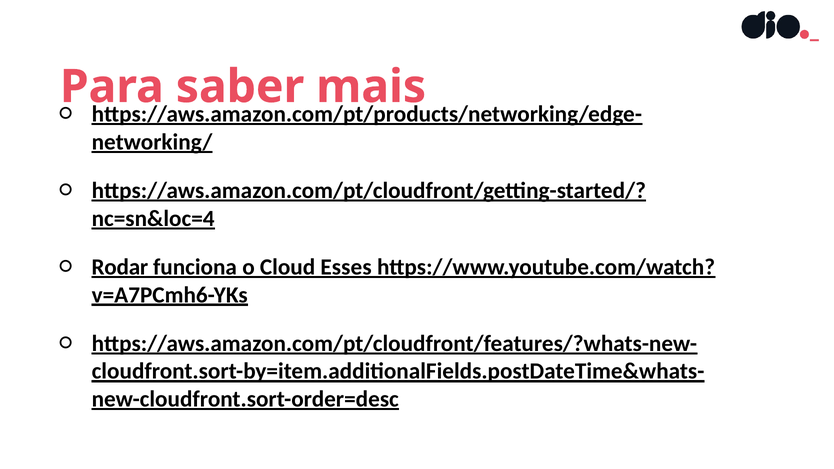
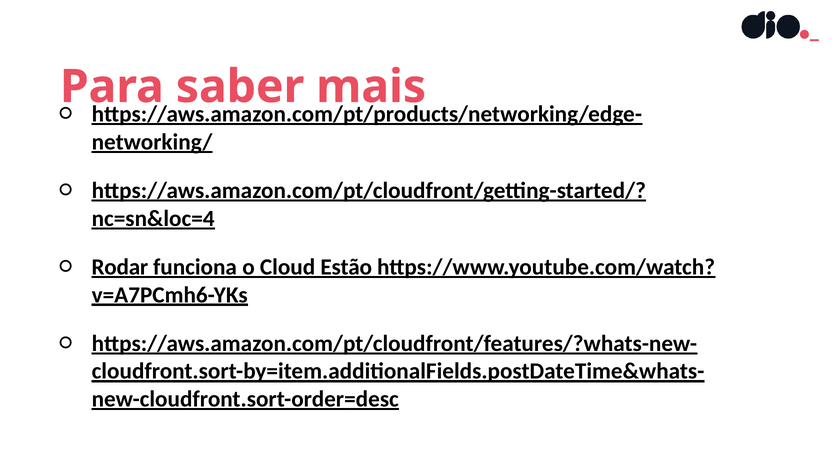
Esses: Esses -> Estão (346, 267)
